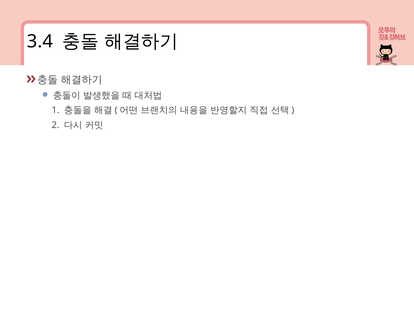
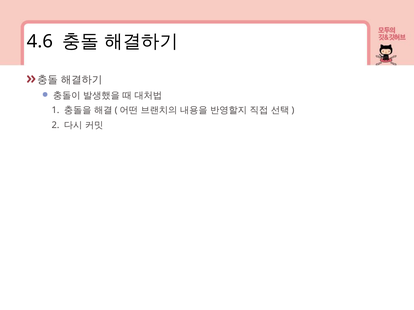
3.4: 3.4 -> 4.6 (40, 41)
